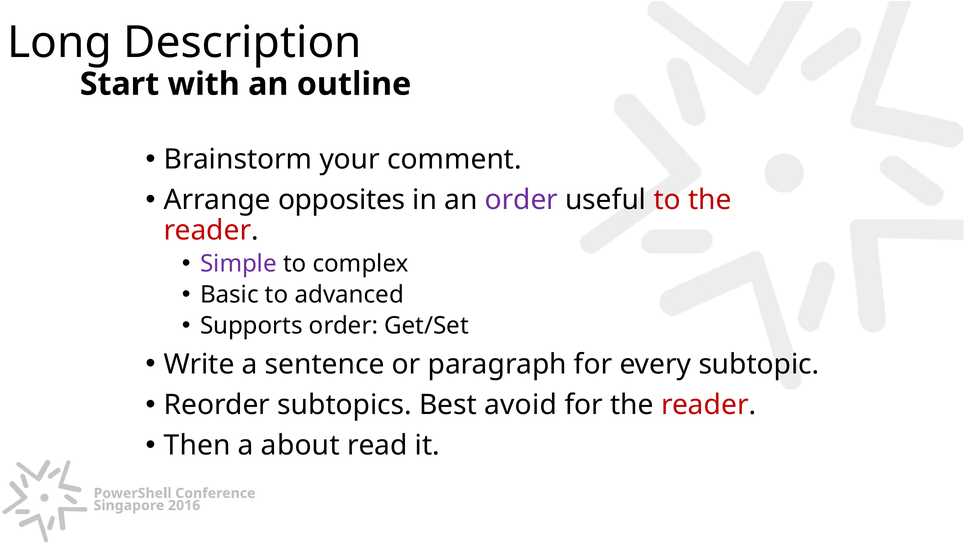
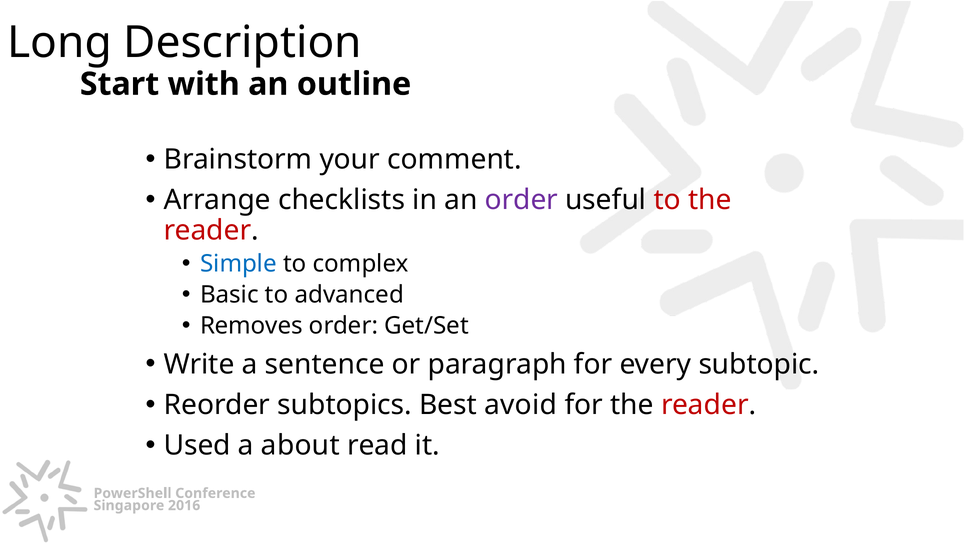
opposites: opposites -> checklists (342, 200)
Simple colour: purple -> blue (238, 264)
Supports: Supports -> Removes (251, 326)
Then: Then -> Used (197, 445)
